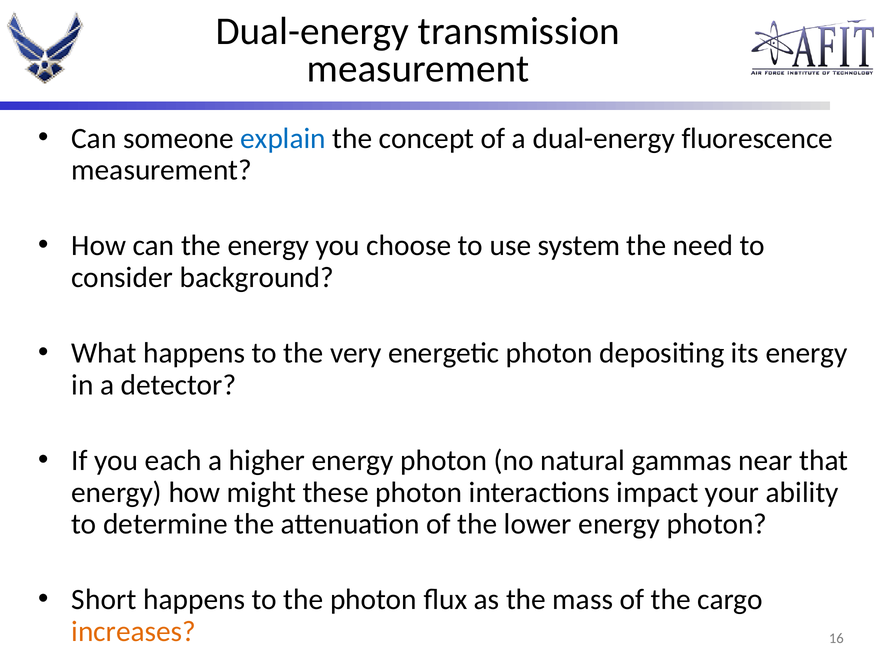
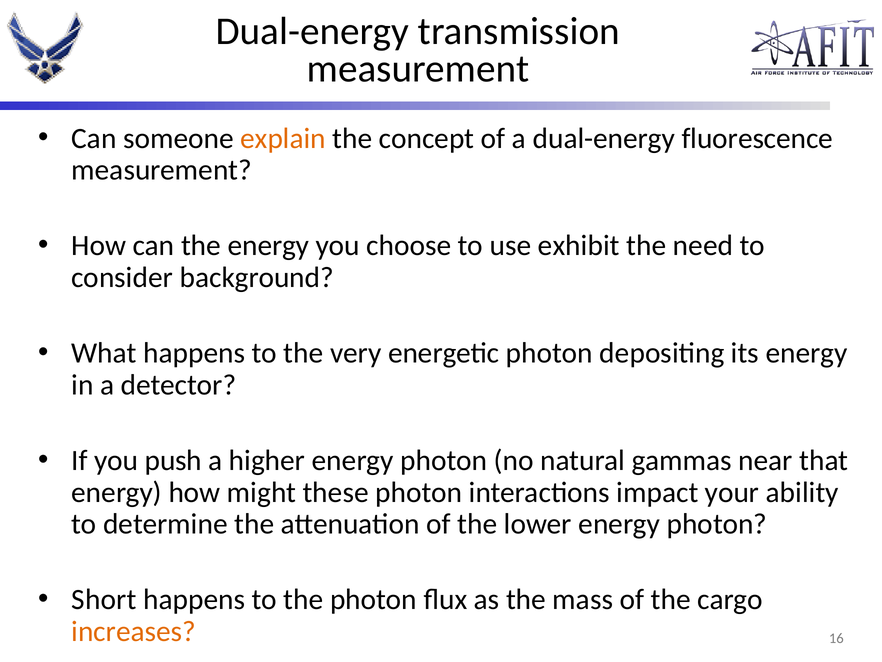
explain colour: blue -> orange (283, 138)
system: system -> exhibit (579, 246)
each: each -> push (173, 460)
